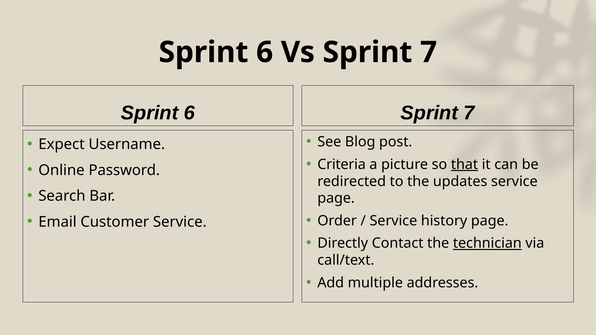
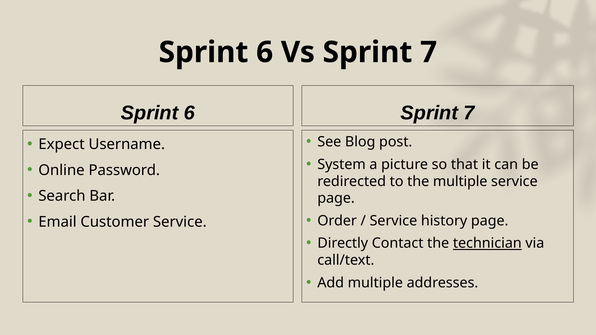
Criteria: Criteria -> System (342, 165)
that underline: present -> none (465, 165)
the updates: updates -> multiple (460, 181)
